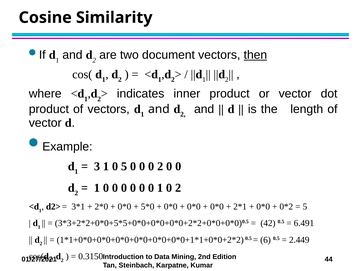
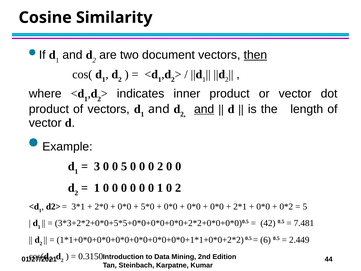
and underline: none -> present (204, 109)
3 1: 1 -> 0 (106, 166)
6.491: 6.491 -> 7.481 (304, 223)
